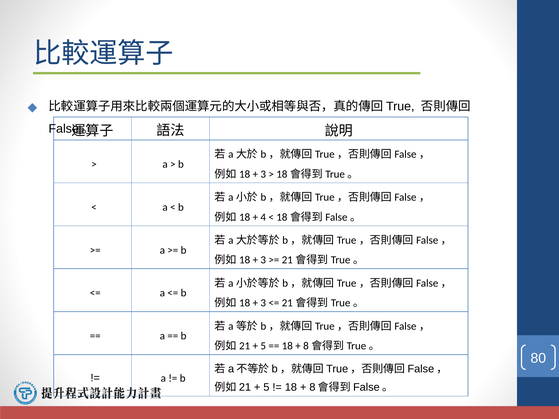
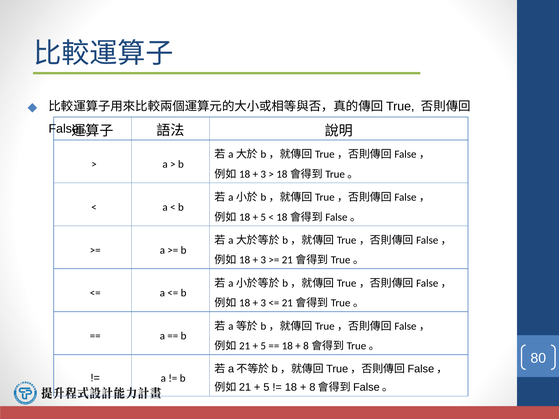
4: 4 -> 5 (263, 217)
